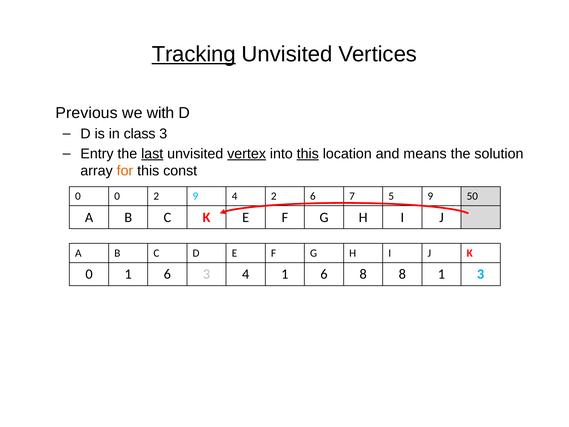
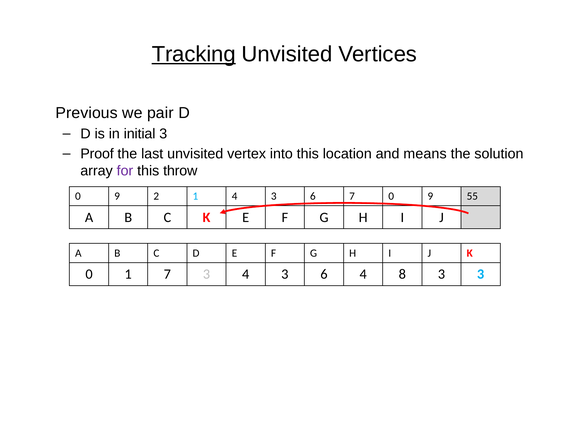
with: with -> pair (160, 113)
class: class -> initial (140, 134)
Entry: Entry -> Proof (97, 154)
last underline: present -> none (152, 154)
vertex underline: present -> none (247, 154)
this underline: present -> none (308, 154)
for colour: orange -> purple (125, 171)
const: const -> throw (180, 171)
0: 0 -> 9 (117, 196)
2 9: 9 -> 1 (195, 196)
2: 2 -> 3 (274, 196)
7 5: 5 -> 0 (391, 196)
50: 50 -> 55 (472, 196)
0 1 6: 6 -> 7 (167, 274)
3 4 1: 1 -> 3 (285, 274)
6 8: 8 -> 4 (363, 274)
8 1: 1 -> 3 (441, 274)
